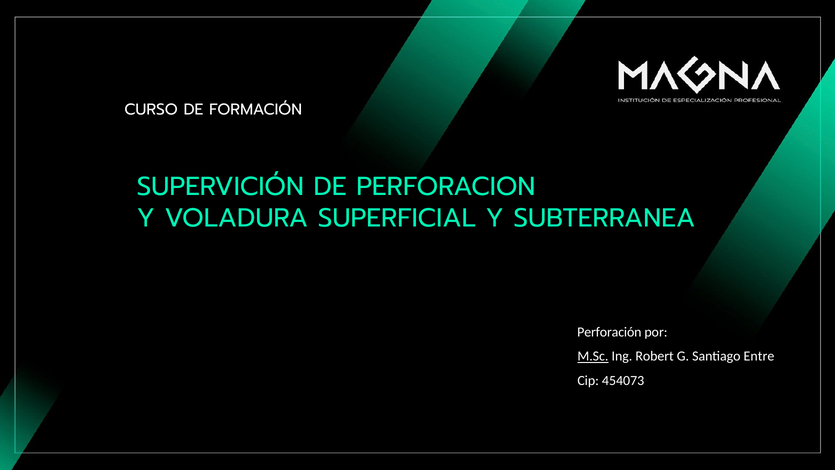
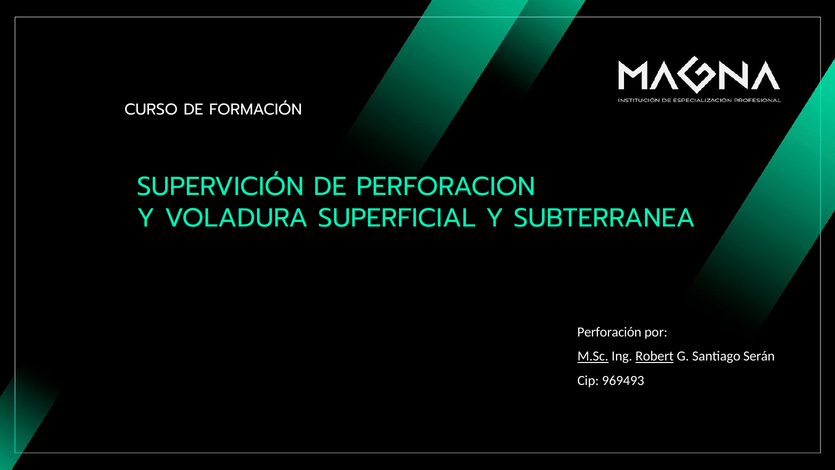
Robert underline: none -> present (655, 356)
Entre: Entre -> Serán (759, 356)
454073: 454073 -> 969493 (623, 381)
